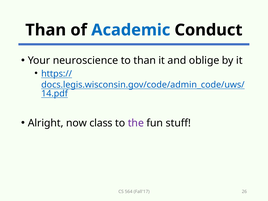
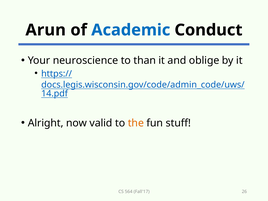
Than: Than -> Arun (46, 30)
class: class -> valid (101, 123)
the colour: purple -> orange (136, 123)
